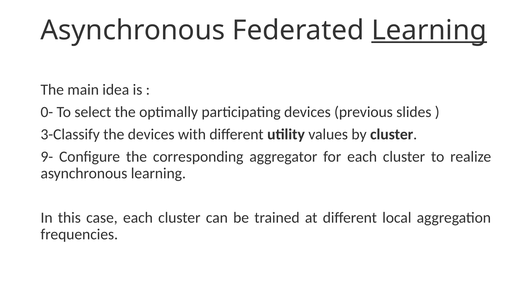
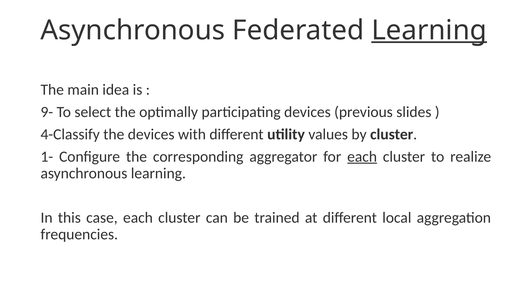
0-: 0- -> 9- (47, 112)
3-Classify: 3-Classify -> 4-Classify (70, 134)
9-: 9- -> 1- (47, 157)
each underline: none -> present (362, 157)
